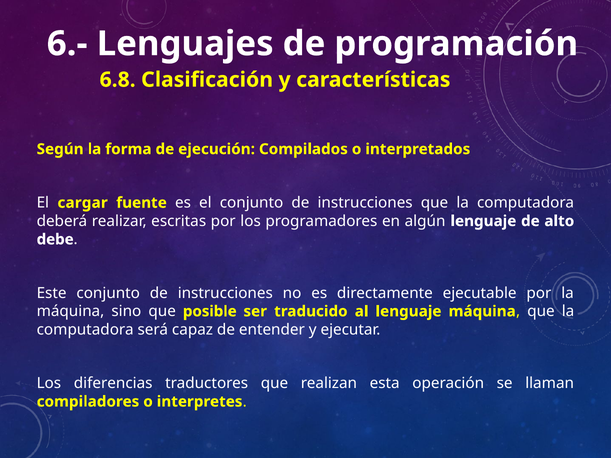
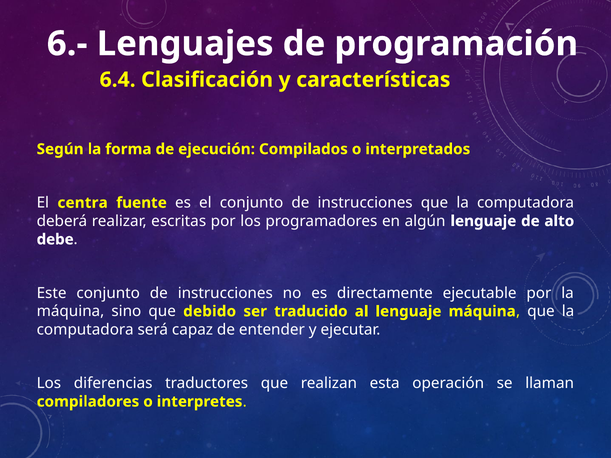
6.8: 6.8 -> 6.4 (118, 80)
cargar: cargar -> centra (83, 203)
posible: posible -> debido (210, 312)
